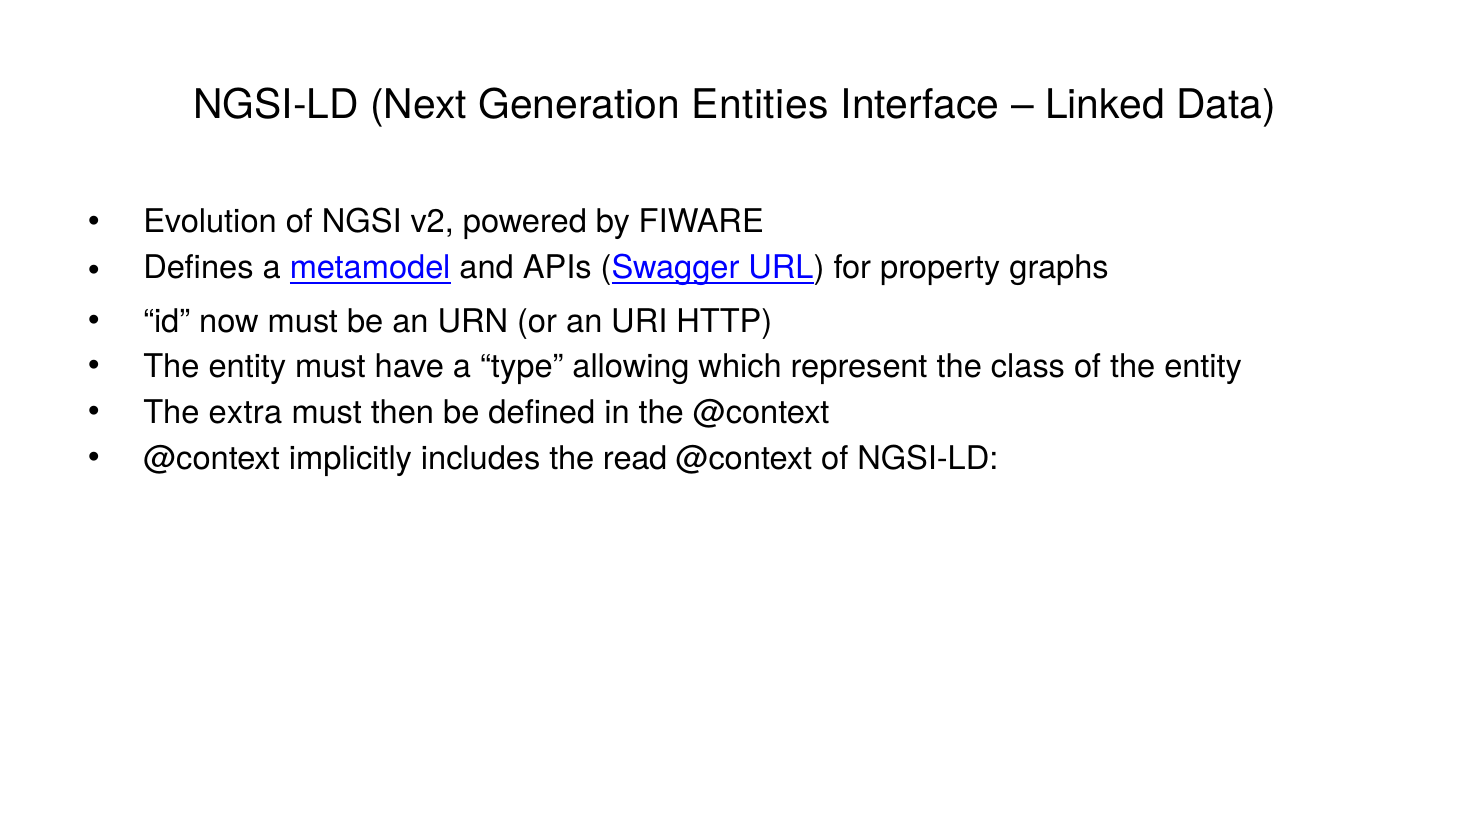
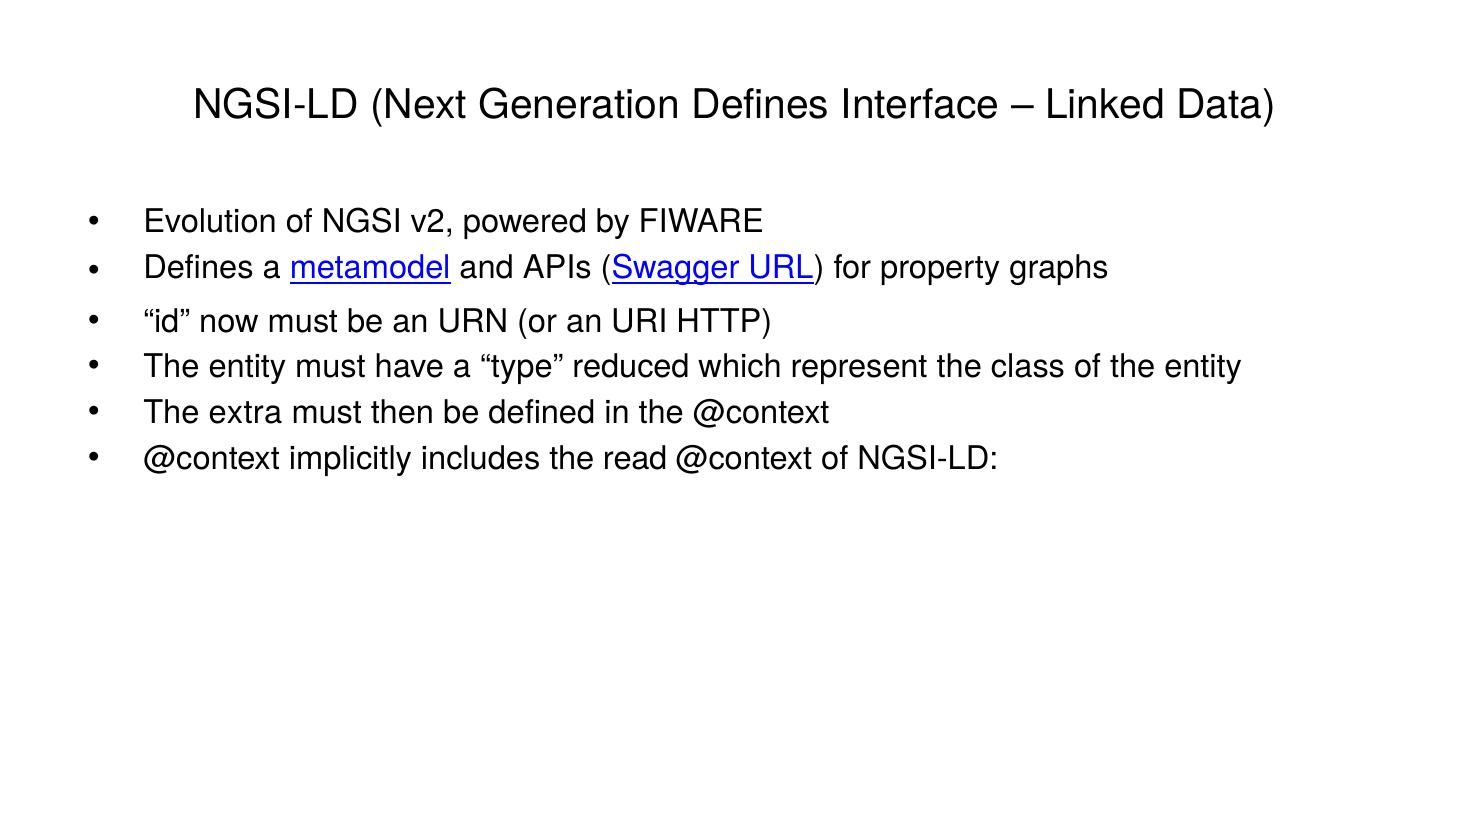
Generation Entities: Entities -> Defines (761, 105)
allowing: allowing -> reduced (631, 367)
